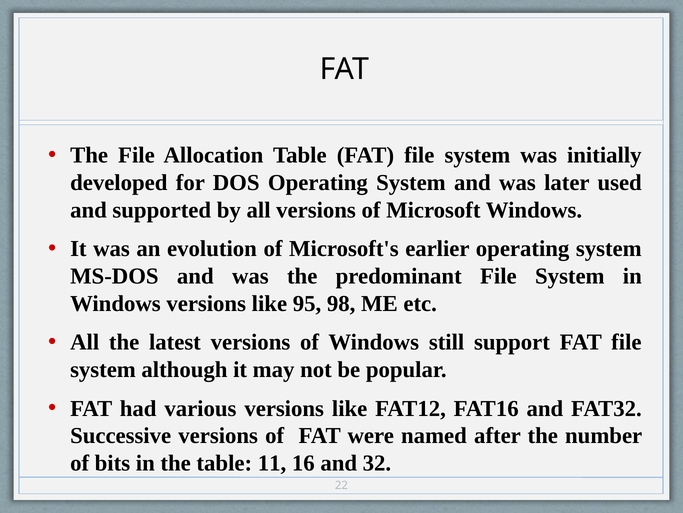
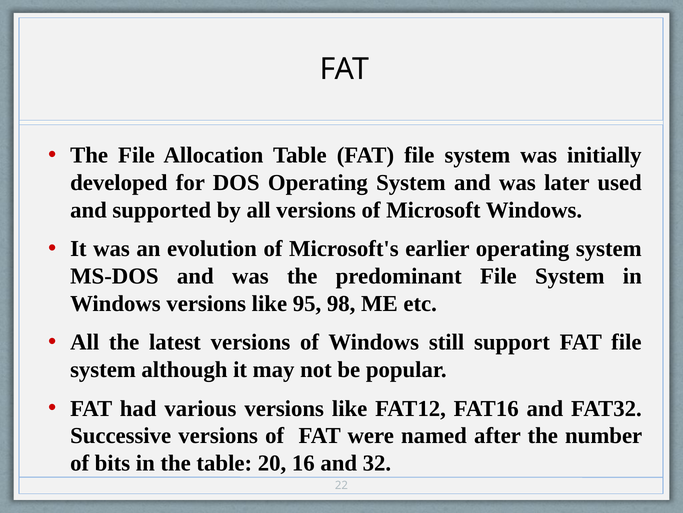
11: 11 -> 20 (272, 463)
